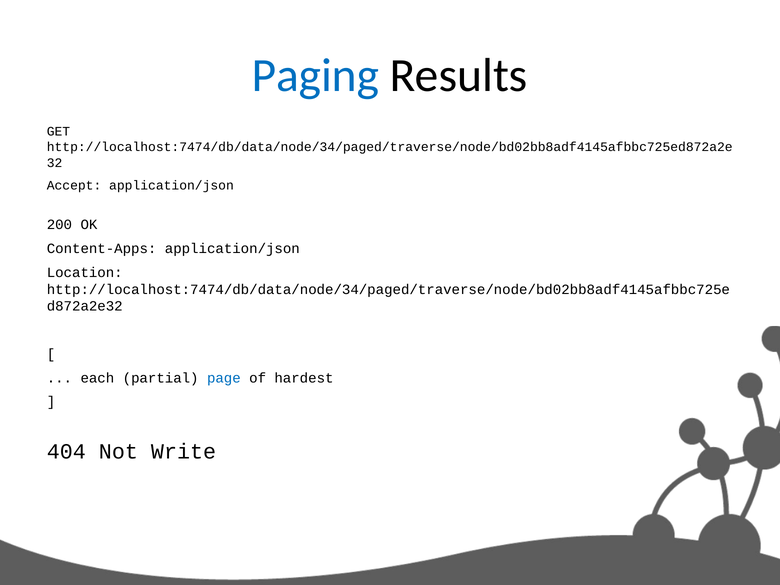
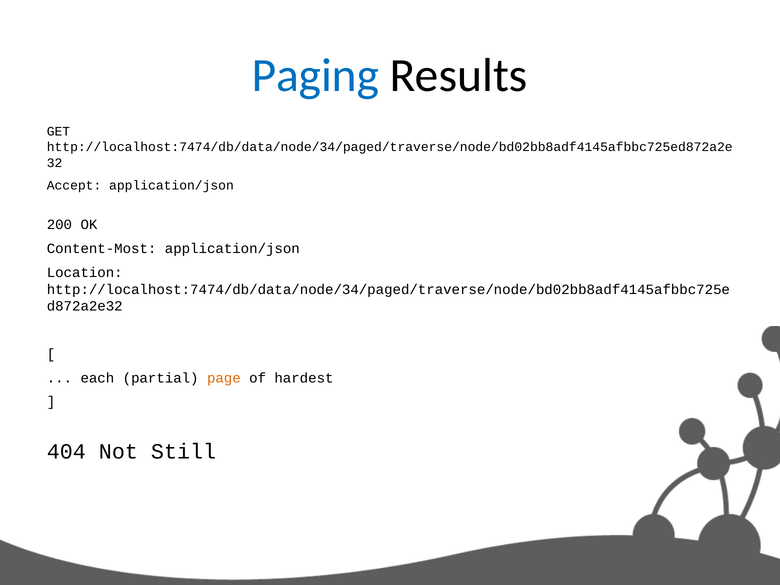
Content-Apps: Content-Apps -> Content-Most (102, 249)
page colour: blue -> orange (224, 378)
Write: Write -> Still (184, 452)
